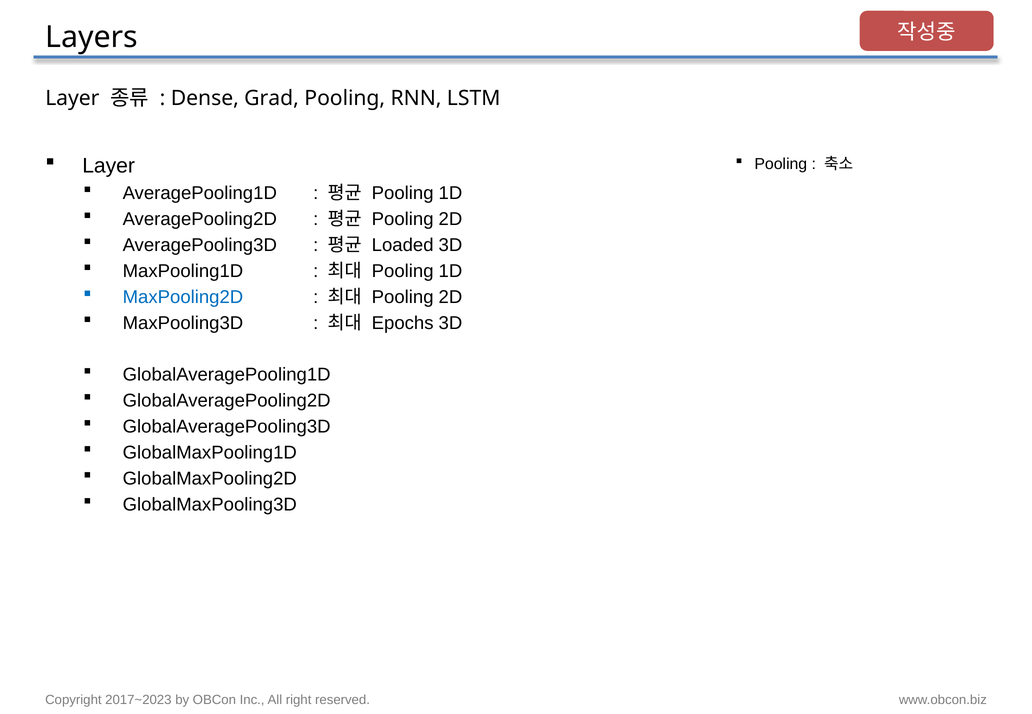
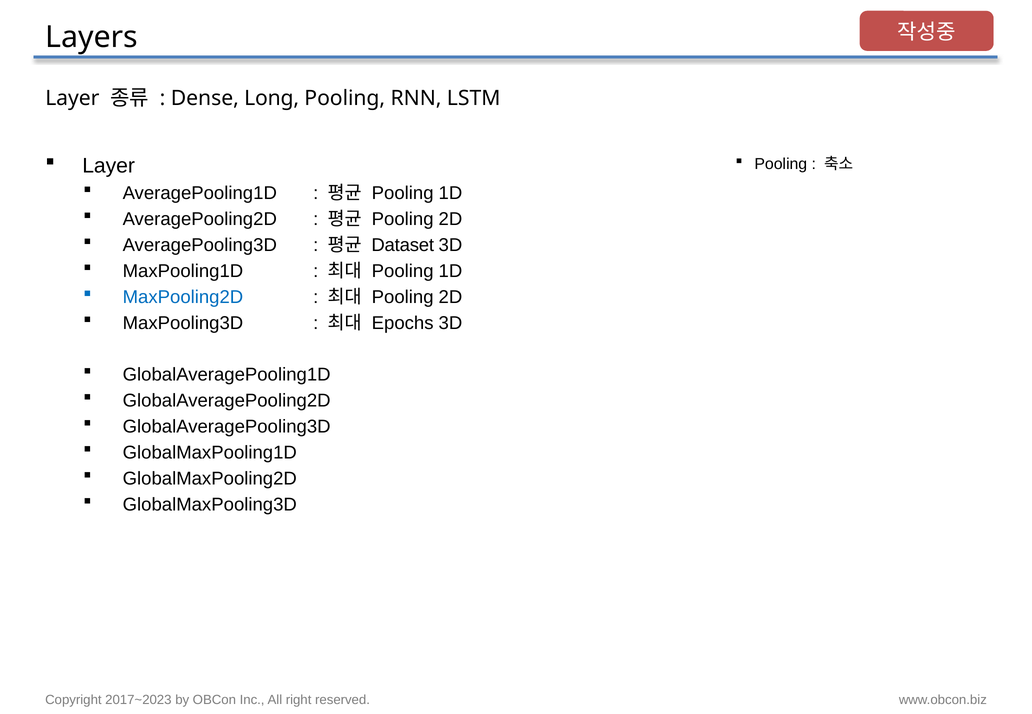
Grad: Grad -> Long (272, 99)
Loaded: Loaded -> Dataset (403, 245)
